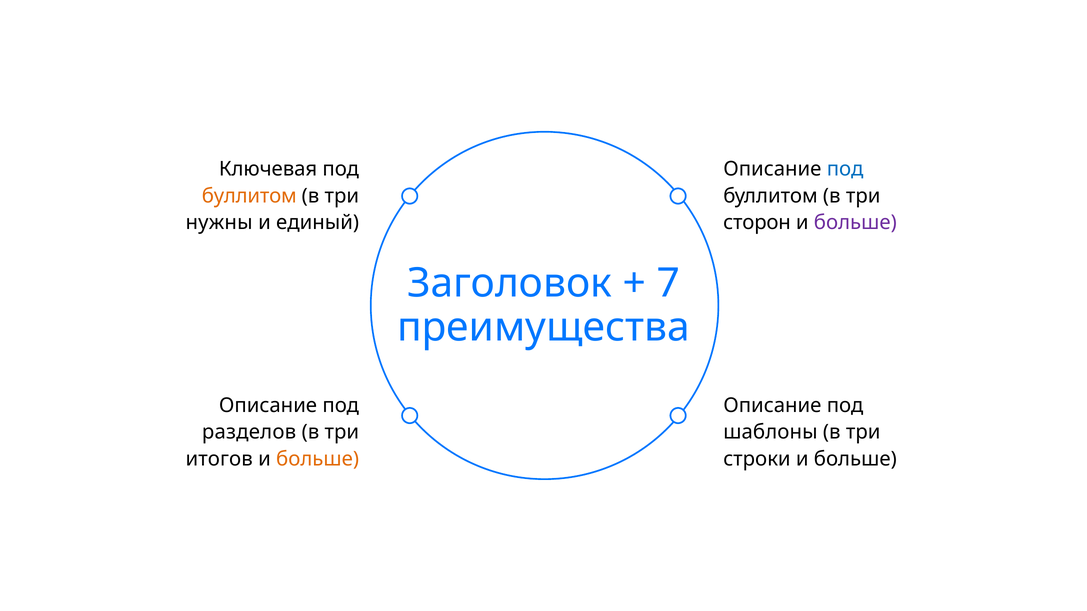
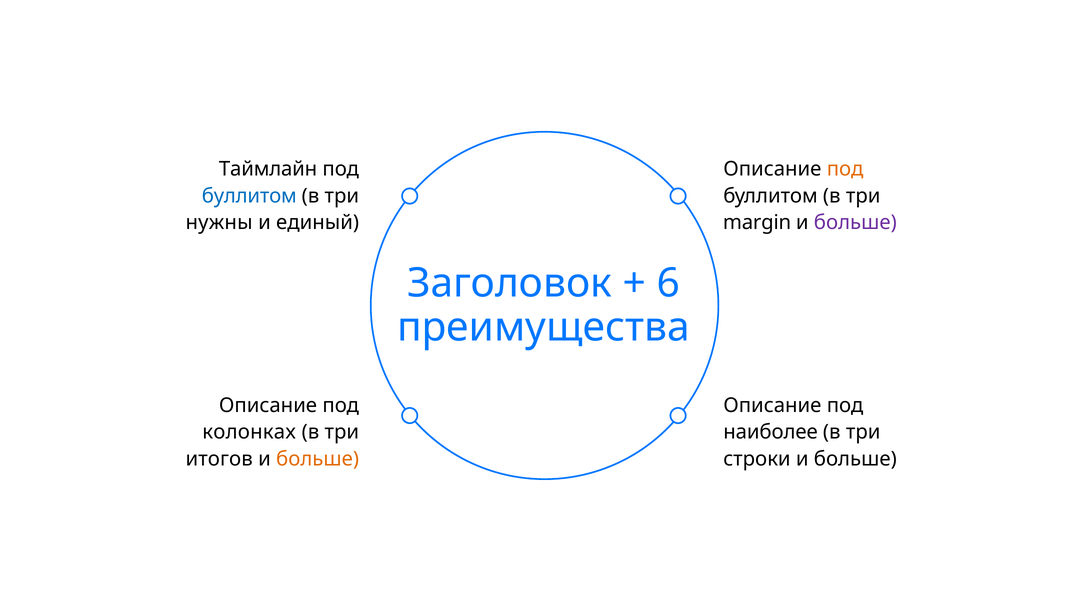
Ключевая: Ключевая -> Таймлайн (268, 169)
под colour: blue -> orange (845, 169)
буллитом colour: orange -> blue (249, 196)
сторон: сторон -> margin (757, 223)
7: 7 -> 6 (668, 283)
разделов: разделов -> колонках (249, 433)
шаблоны: шаблоны -> наиболее (771, 433)
